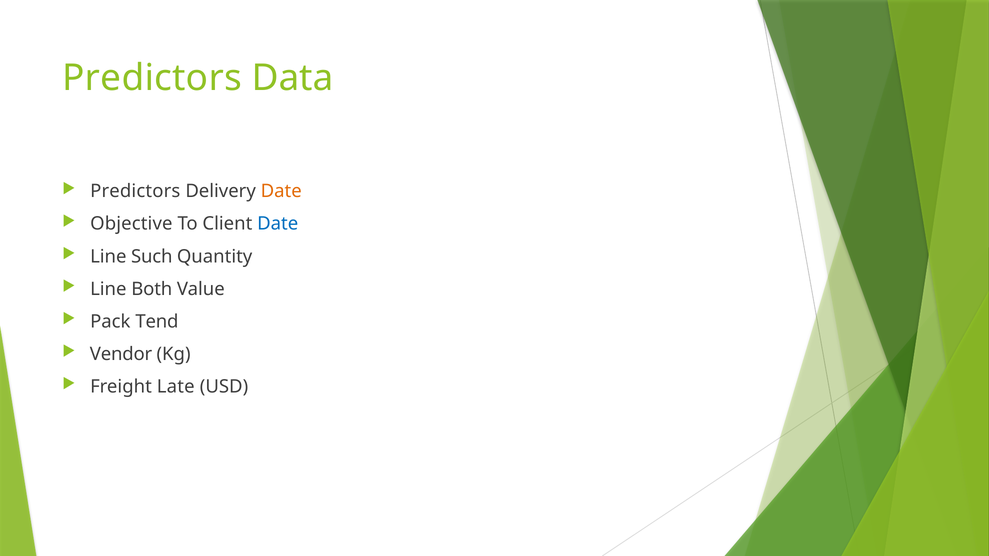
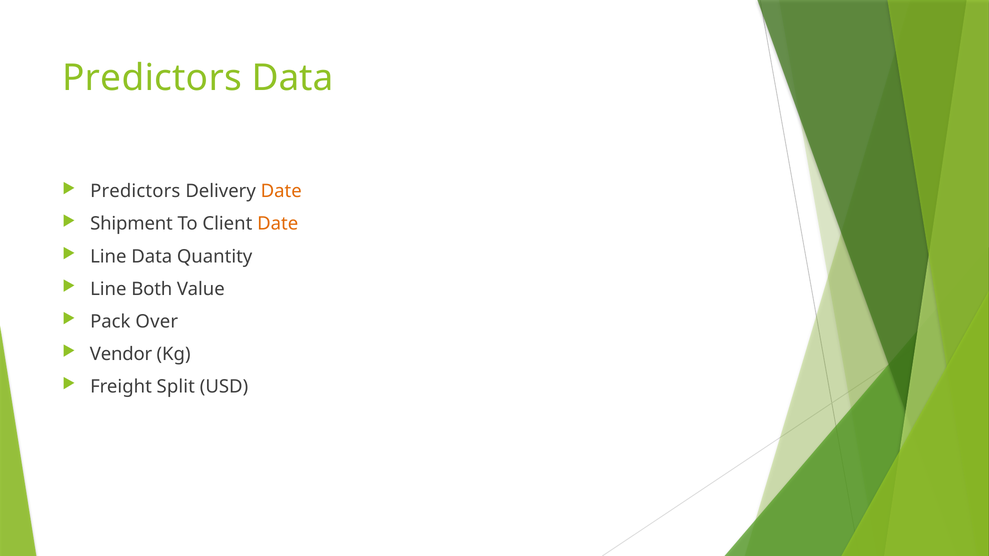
Objective: Objective -> Shipment (131, 224)
Date colour: blue -> orange (278, 224)
Line Such: Such -> Data (152, 257)
Tend: Tend -> Over (157, 322)
Late: Late -> Split (176, 387)
